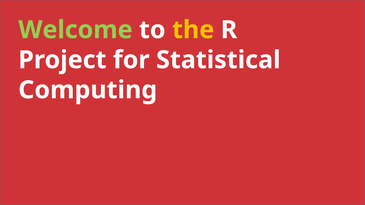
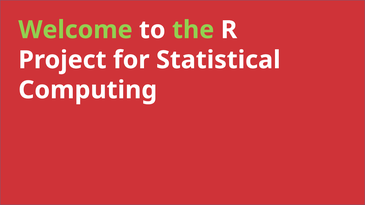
the colour: yellow -> light green (193, 30)
